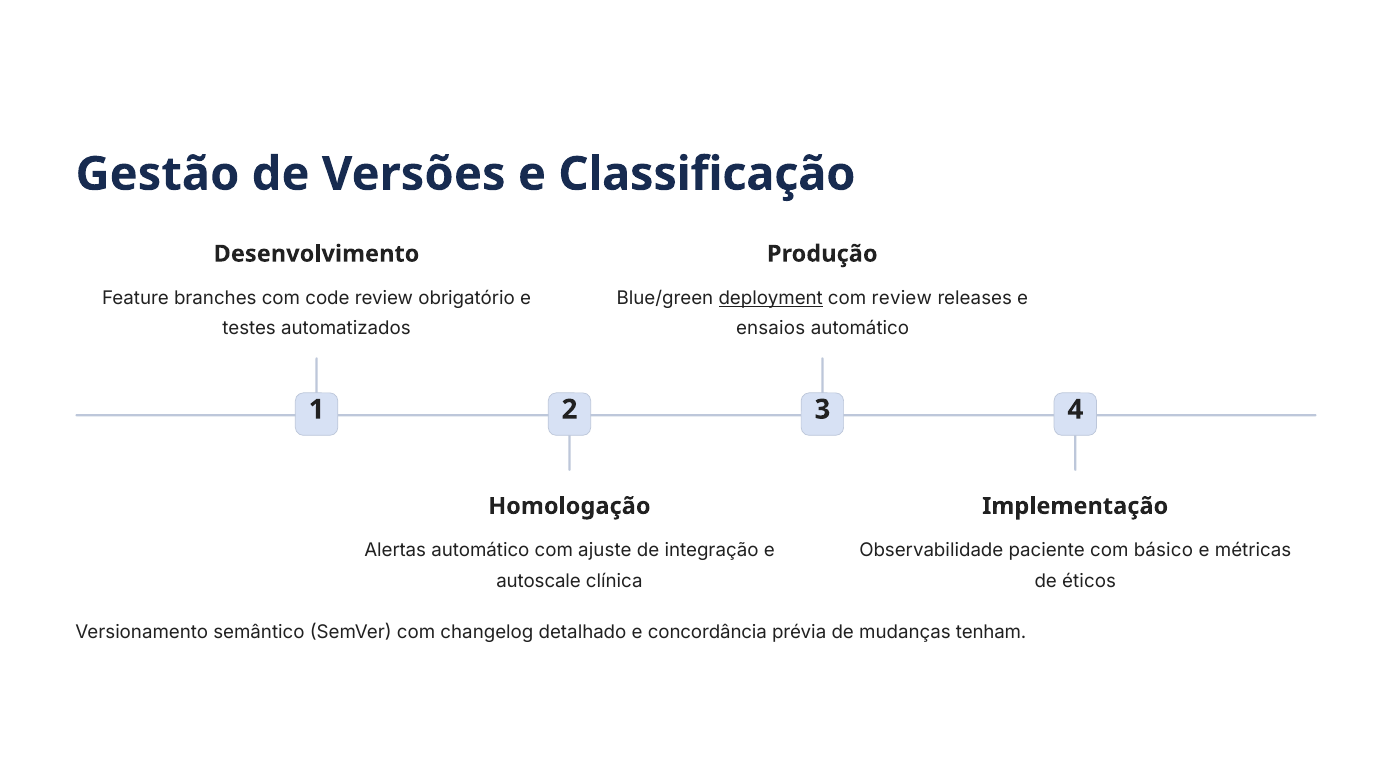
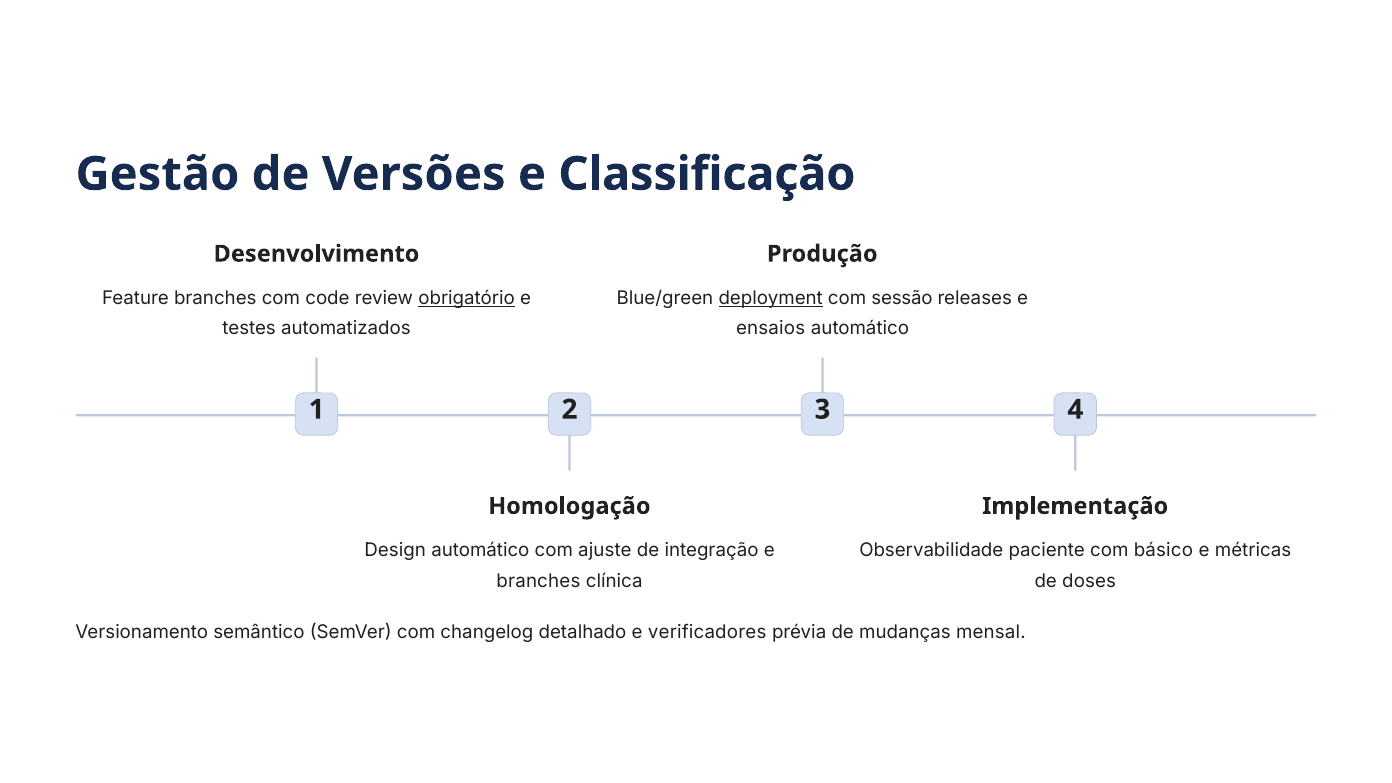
obrigatório underline: none -> present (467, 298)
com review: review -> sessão (902, 298)
Alertas: Alertas -> Design (395, 551)
autoscale: autoscale -> branches (538, 581)
éticos: éticos -> doses (1089, 581)
concordância: concordância -> verificadores (707, 632)
tenham: tenham -> mensal (991, 632)
